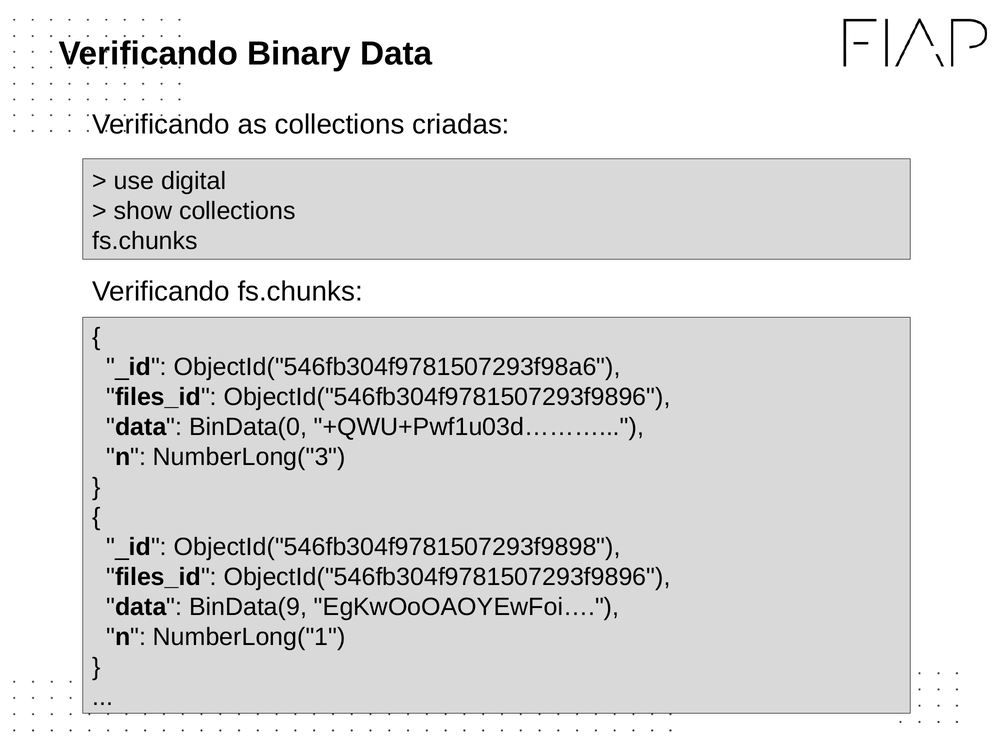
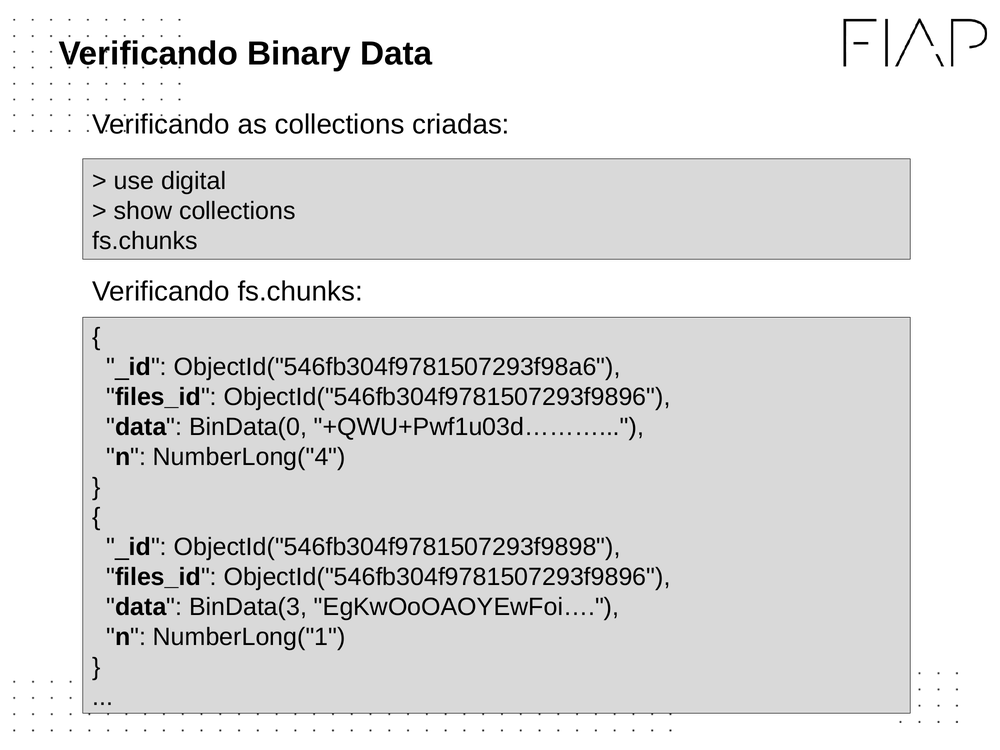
NumberLong("3: NumberLong("3 -> NumberLong("4 (249, 457)
BinData(9: BinData(9 -> BinData(3 (248, 607)
